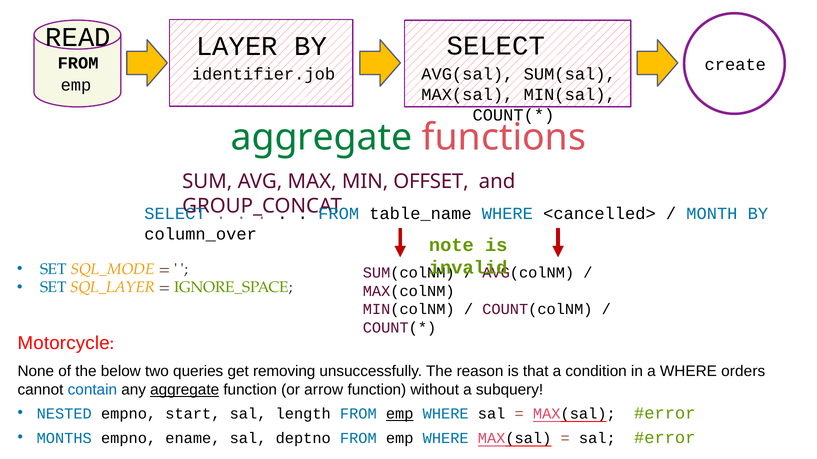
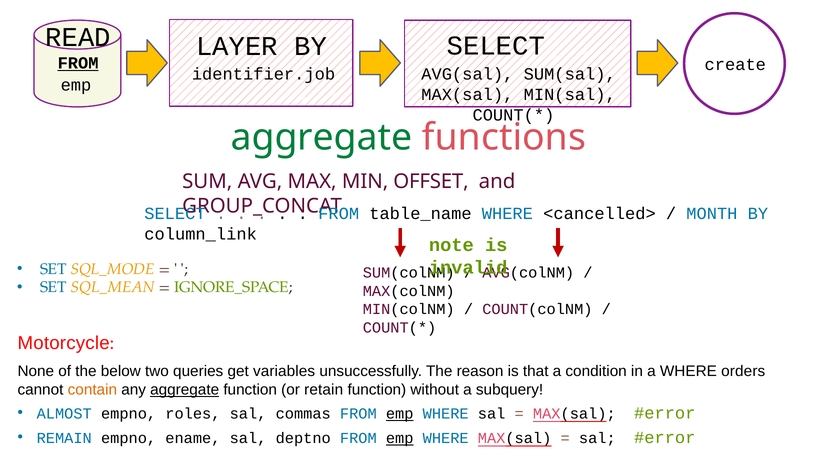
FROM underline: none -> present (78, 63)
column_over: column_over -> column_link (201, 234)
SQL_LAYER: SQL_LAYER -> SQL_MEAN (113, 288)
removing: removing -> variables (284, 372)
contain colour: blue -> orange (92, 390)
arrow: arrow -> retain (324, 390)
NESTED: NESTED -> ALMOST (64, 414)
start: start -> roles (193, 414)
length: length -> commas (303, 414)
MONTHS: MONTHS -> REMAIN (64, 439)
emp underline: none -> present (400, 439)
